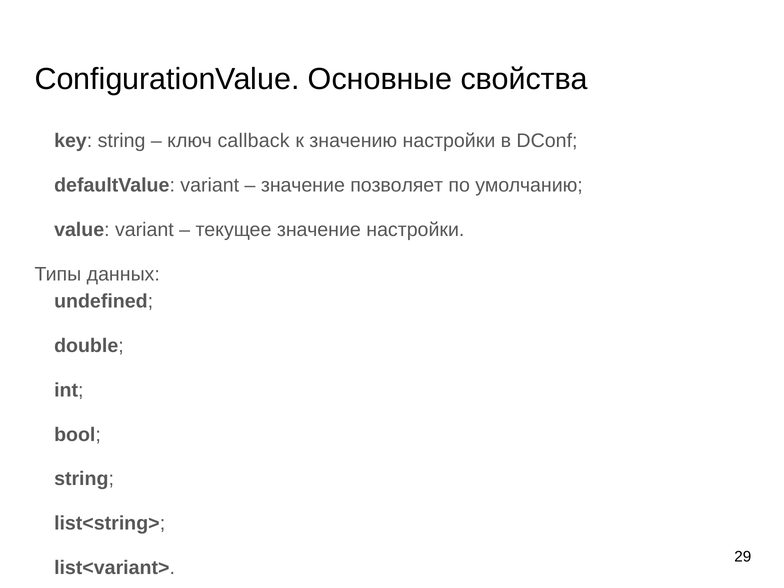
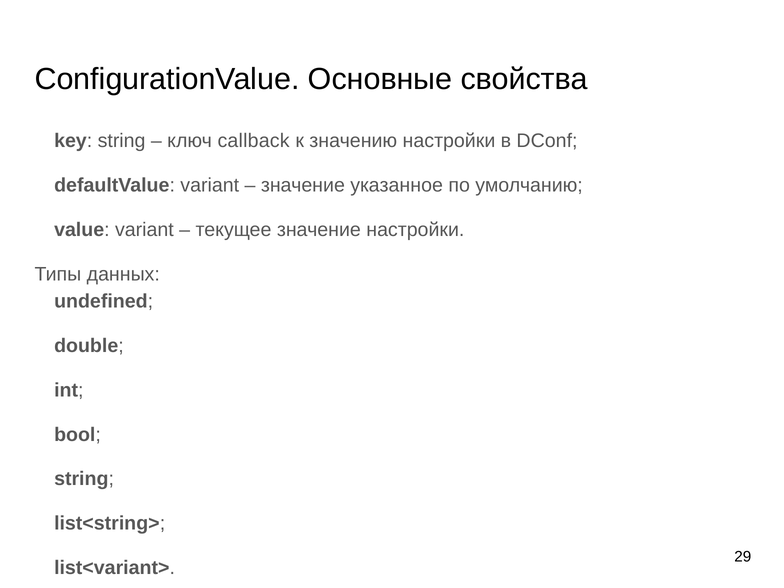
позволяет: позволяет -> указанное (397, 185)
